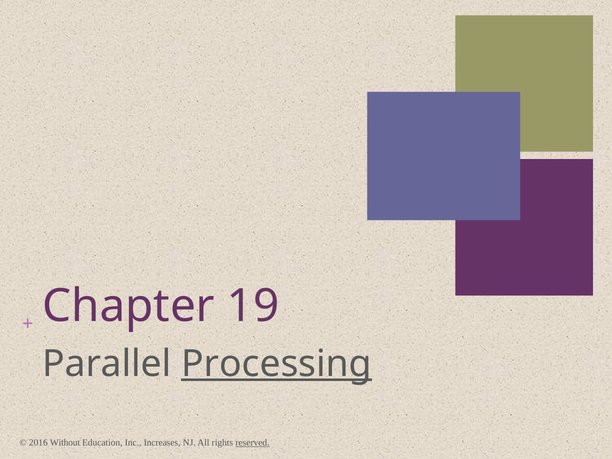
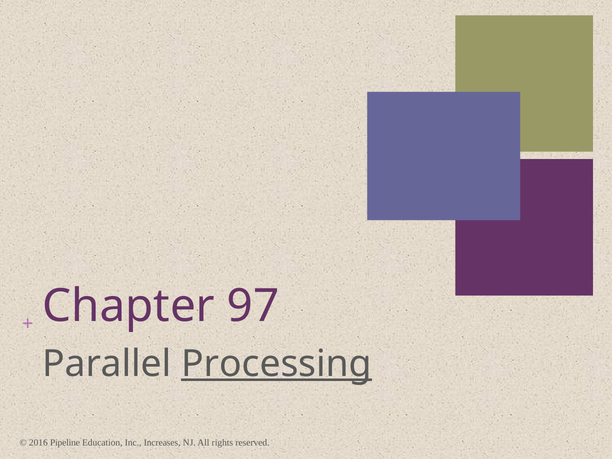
19: 19 -> 97 (253, 306)
Without: Without -> Pipeline (65, 443)
reserved underline: present -> none (252, 443)
